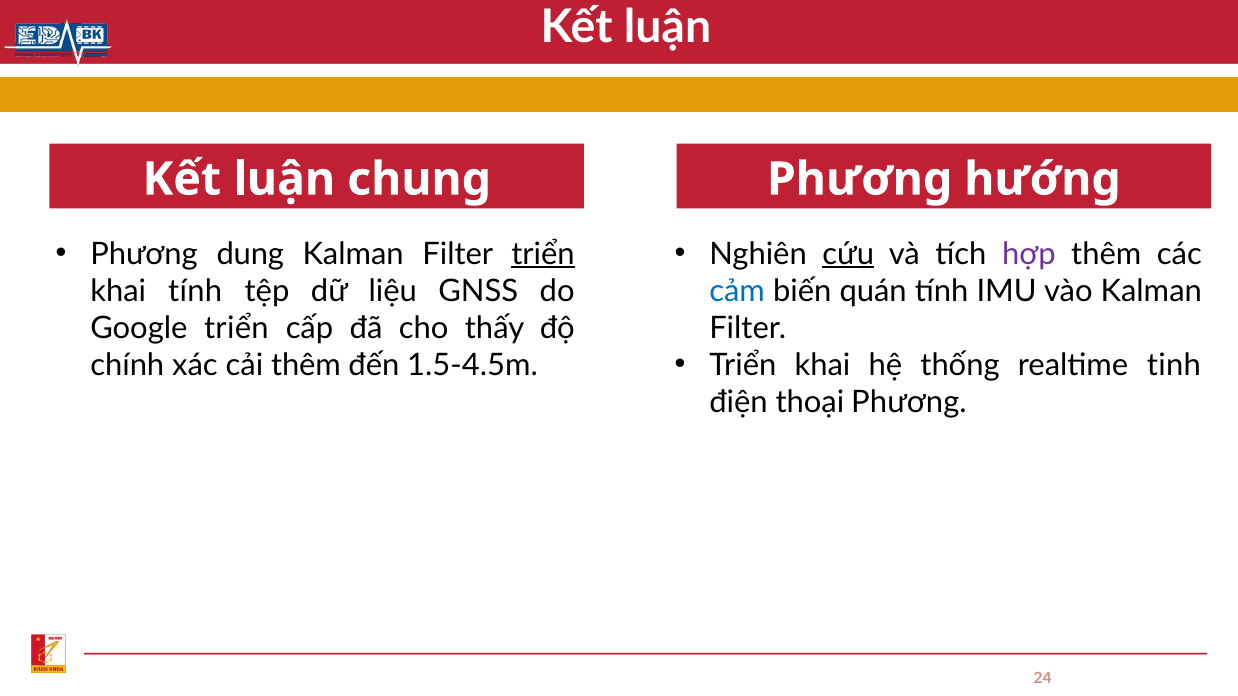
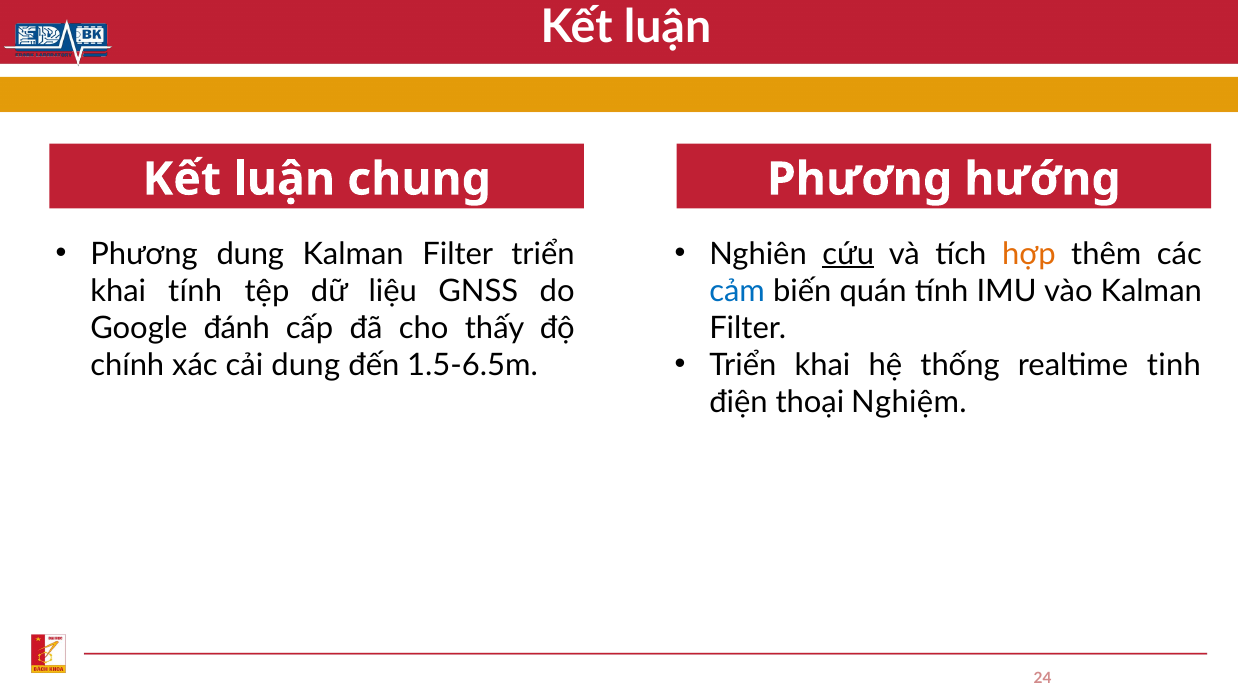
triển underline: present -> none (543, 254)
hợp colour: purple -> orange (1029, 254)
Google triển: triển -> đánh (237, 328)
cải thêm: thêm -> dung (306, 365)
1.5-4.5m: 1.5-4.5m -> 1.5-6.5m (473, 365)
thoại Phương: Phương -> Nghiệm (909, 403)
